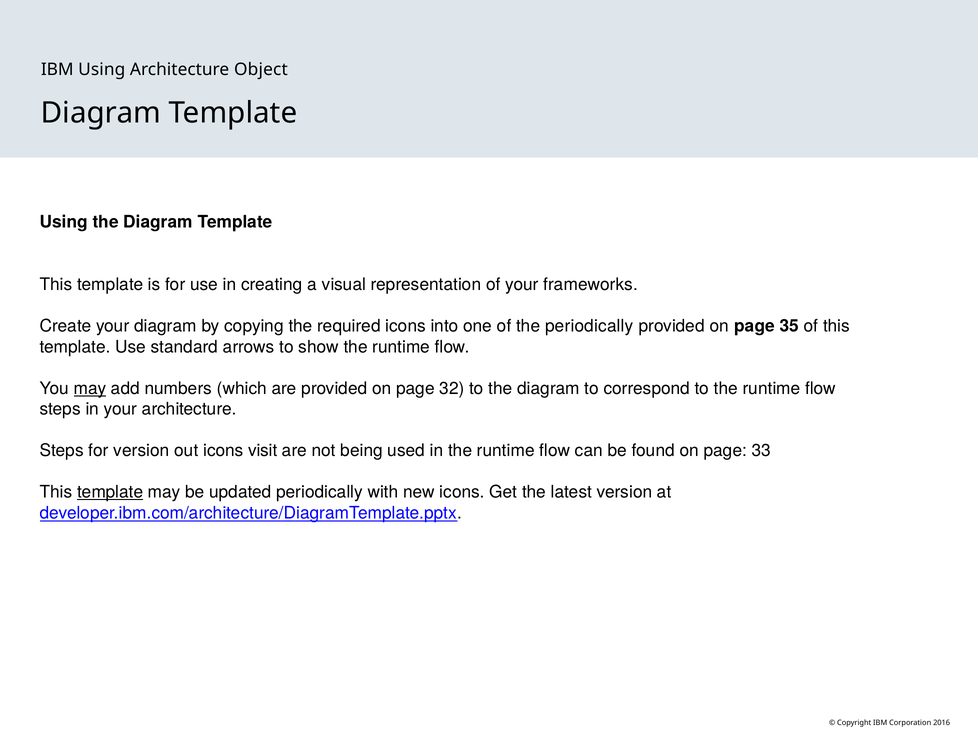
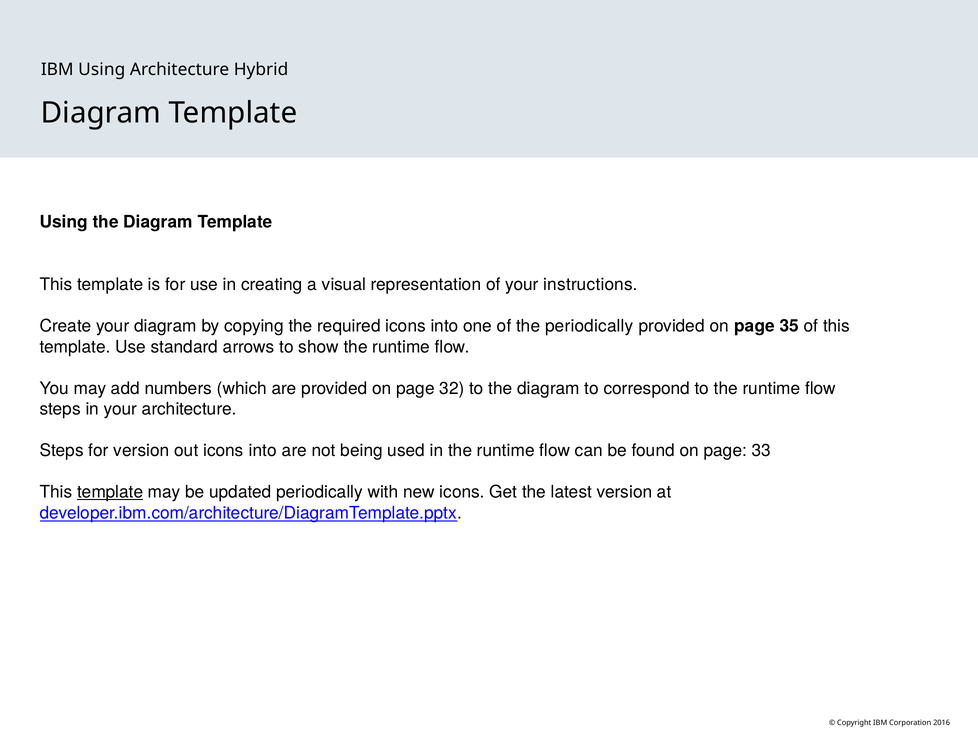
Object: Object -> Hybrid (261, 69)
frameworks: frameworks -> instructions (591, 284)
may underline: present -> none (90, 388)
out icons visit: visit -> into (263, 450)
